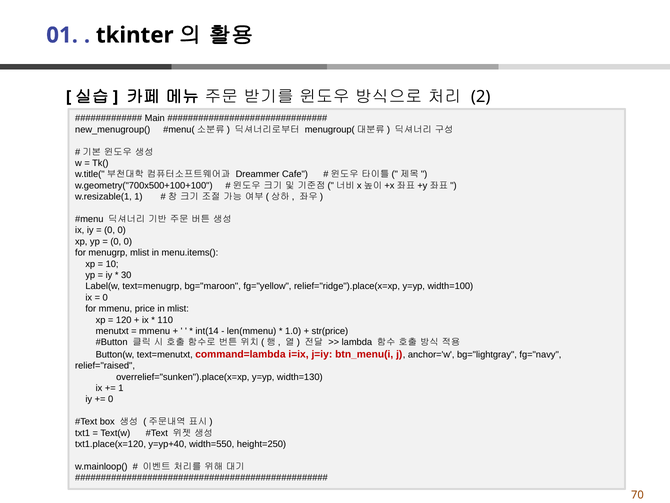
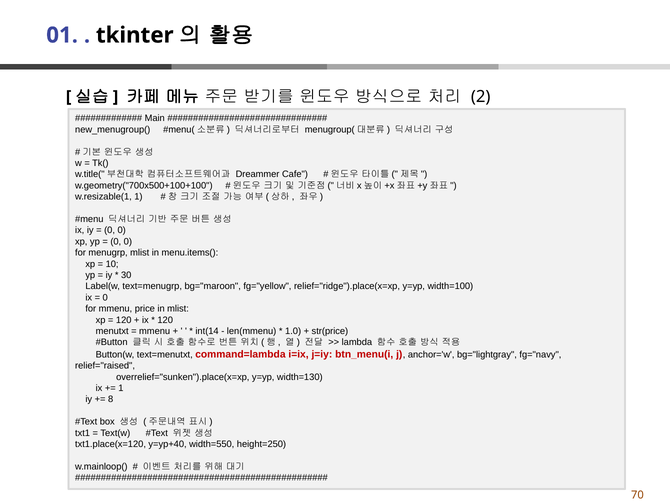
110: 110 -> 120 (165, 320)
0: 0 -> 8 (111, 399)
